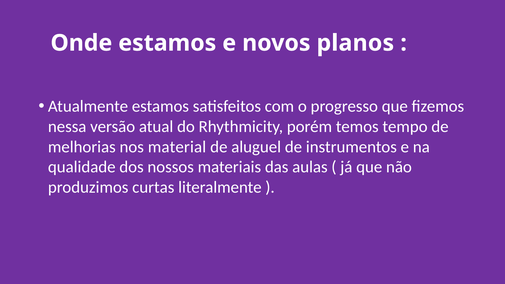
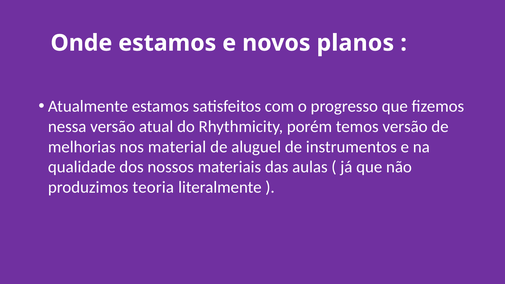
temos tempo: tempo -> versão (405, 127)
curtas: curtas -> teoria (153, 187)
